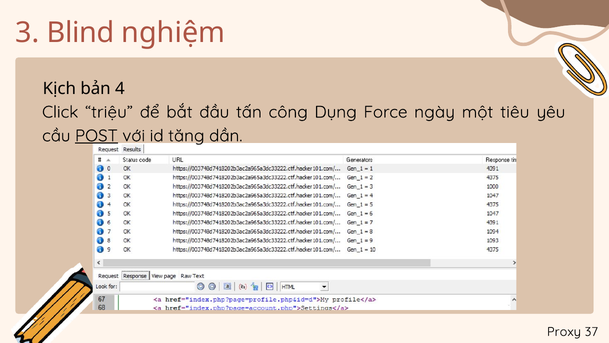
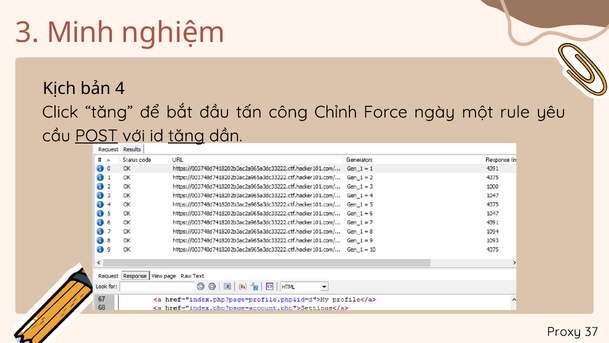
Blind: Blind -> Minh (81, 33)
Click triệu: triệu -> tăng (109, 112)
Dụng: Dụng -> Chỉnh (336, 112)
tiêu: tiêu -> rule (515, 112)
tăng underline: none -> present (186, 136)
